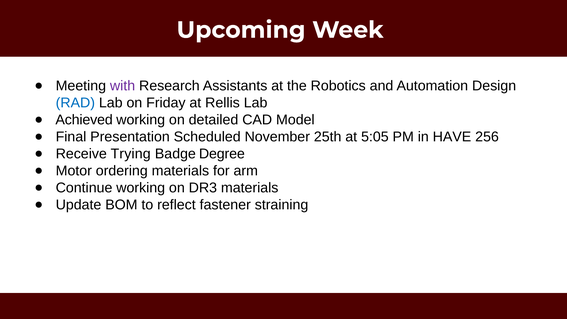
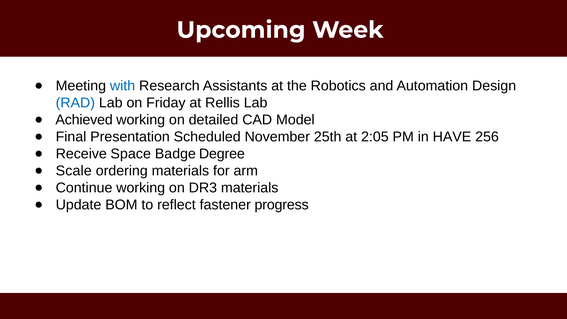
with colour: purple -> blue (123, 86)
5:05: 5:05 -> 2:05 (375, 137)
Trying: Trying -> Space (131, 154)
Motor: Motor -> Scale (74, 171)
straining: straining -> progress (282, 205)
